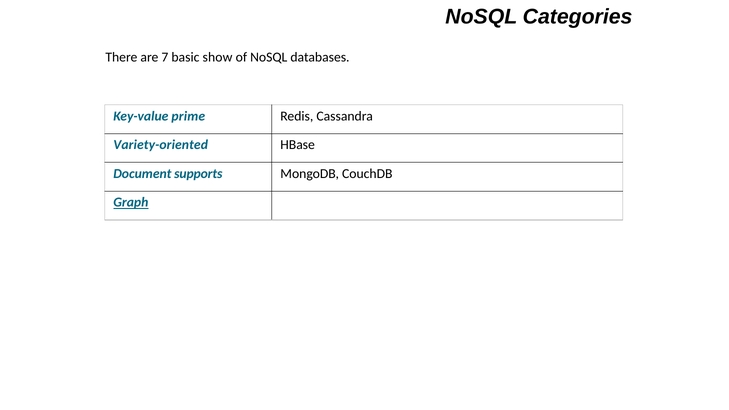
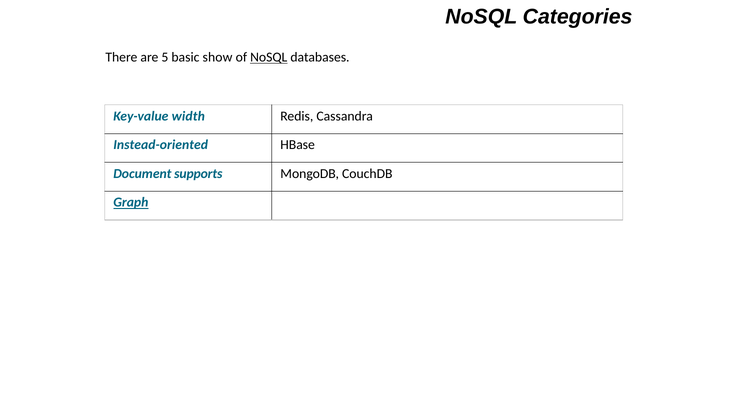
7: 7 -> 5 (165, 57)
NoSQL underline: none -> present (269, 57)
prime: prime -> width (188, 116)
Variety-oriented: Variety-oriented -> Instead-oriented (161, 145)
